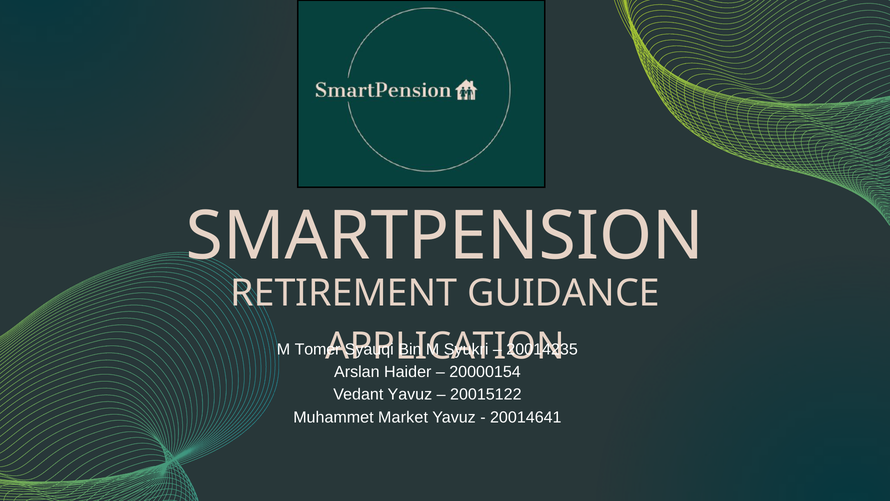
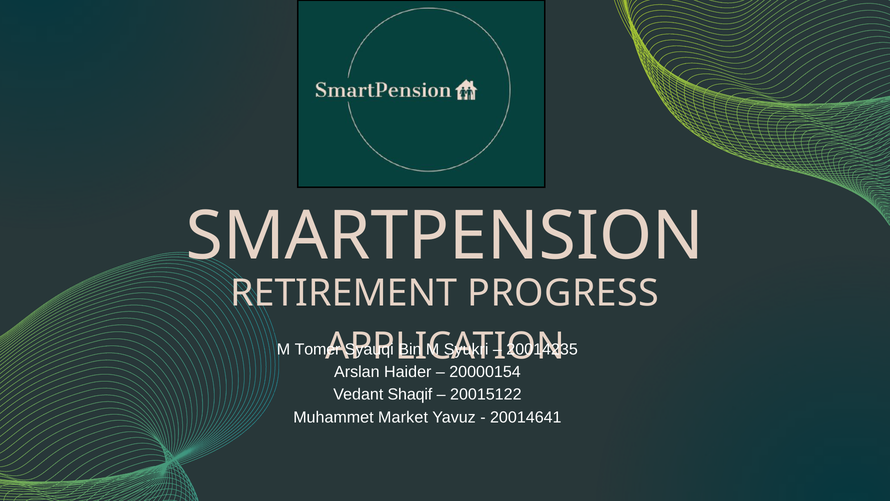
GUIDANCE: GUIDANCE -> PROGRESS (563, 293)
Vedant Yavuz: Yavuz -> Shaqif (410, 394)
